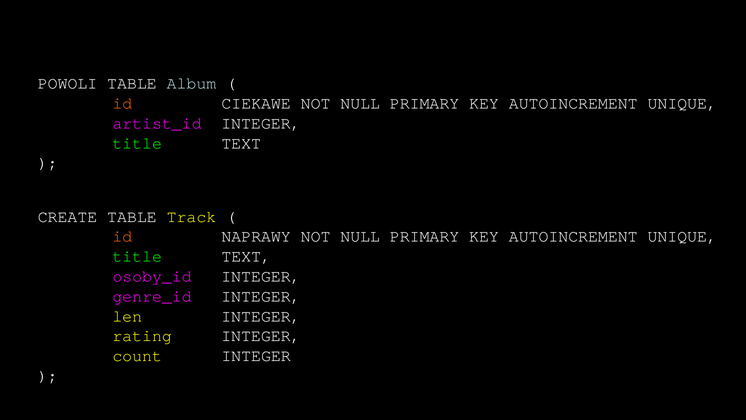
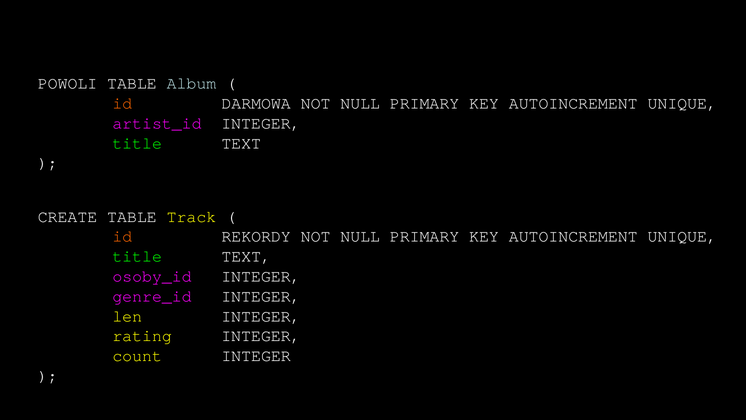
CIEKAWE: CIEKAWE -> DARMOWA (256, 103)
NAPRAWY: NAPRAWY -> REKORDY (256, 236)
